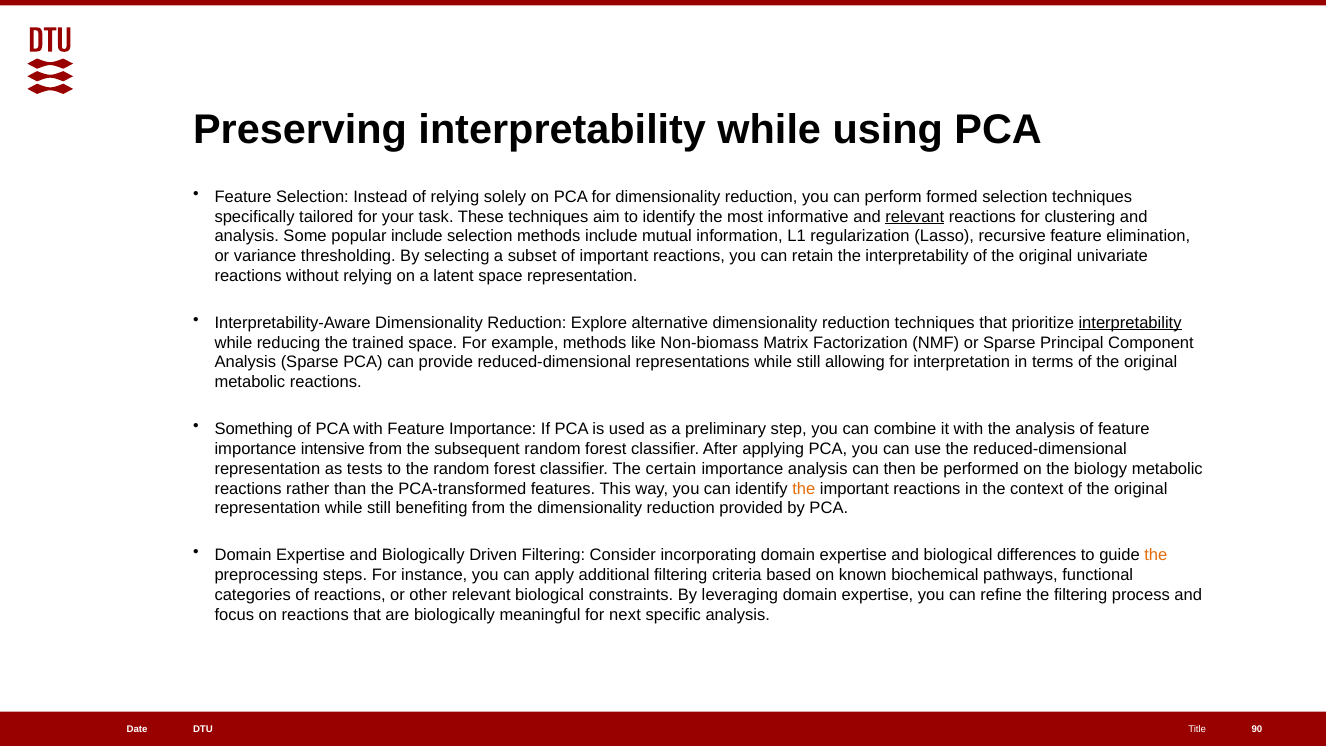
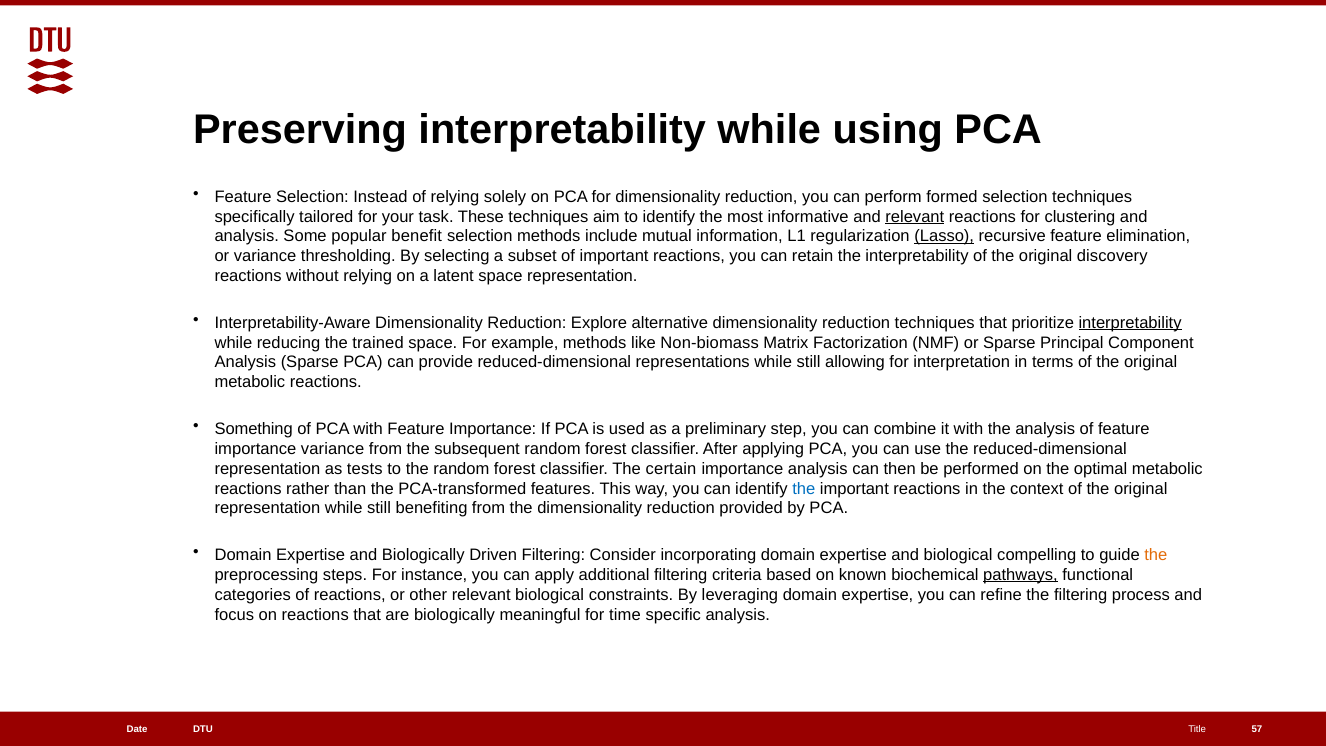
popular include: include -> benefit (417, 236)
Lasso underline: none -> present (944, 236)
univariate: univariate -> discovery (1112, 256)
importance intensive: intensive -> variance (333, 449)
biology: biology -> optimal (1101, 469)
the colour: orange -> blue (804, 489)
differences: differences -> compelling (1037, 555)
pathways underline: none -> present (1020, 575)
next: next -> time (625, 615)
90: 90 -> 57 (1257, 729)
